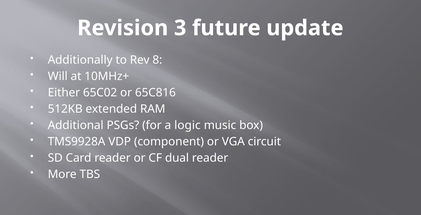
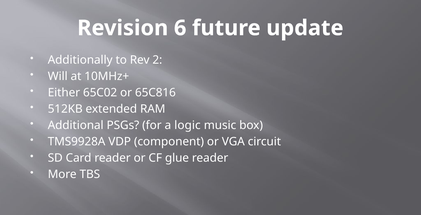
3: 3 -> 6 (180, 28)
8: 8 -> 2 (157, 60)
dual: dual -> glue (177, 158)
